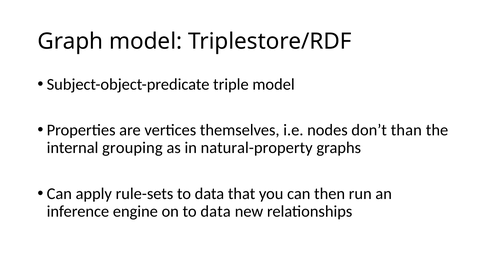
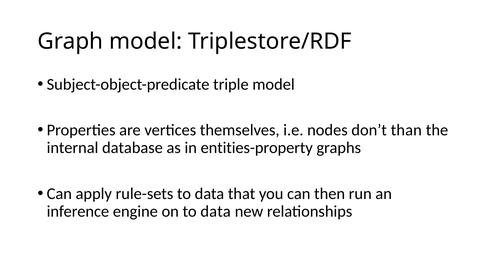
grouping: grouping -> database (132, 148)
natural-property: natural-property -> entities-property (257, 148)
